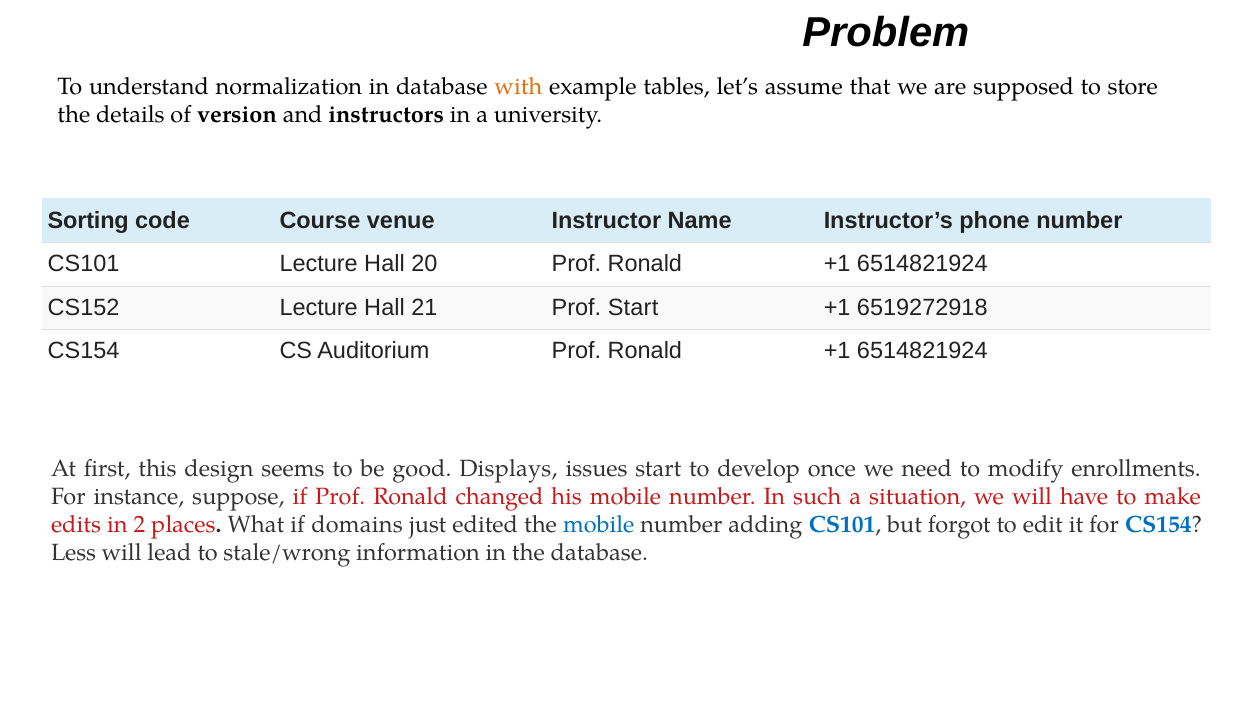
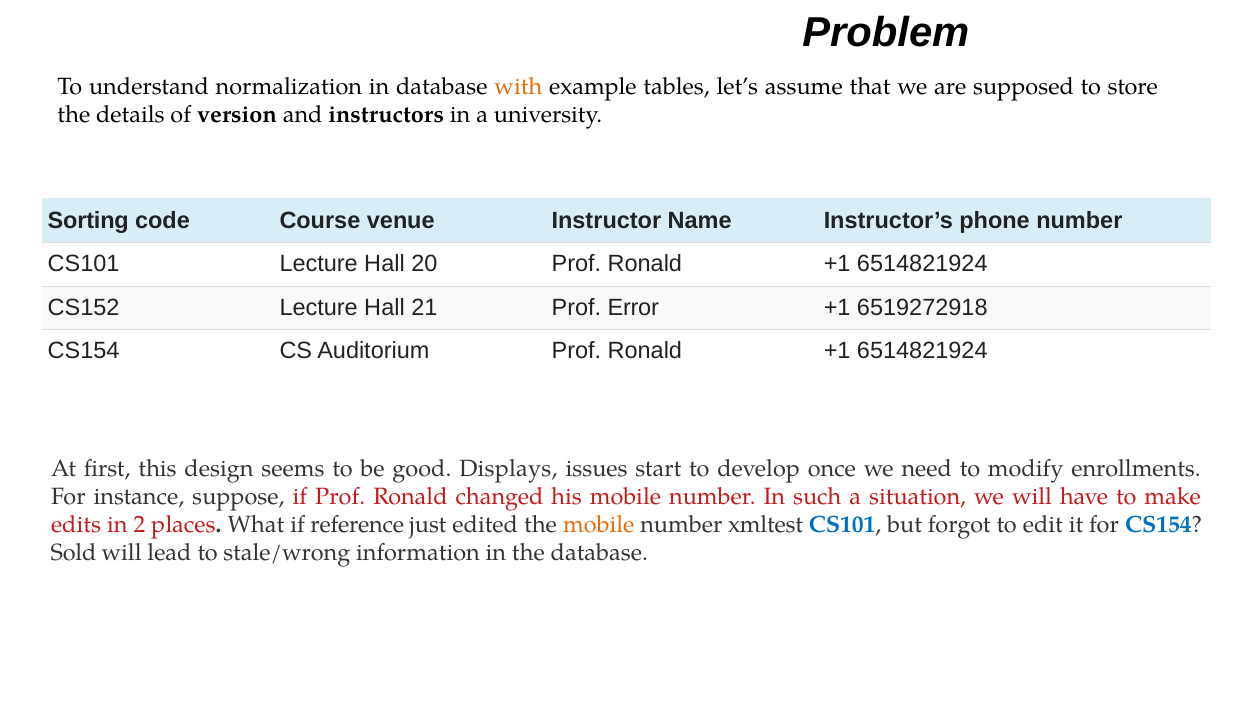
Prof Start: Start -> Error (633, 307)
domains: domains -> reference (357, 525)
mobile colour: blue -> orange (599, 525)
adding: adding -> xmltest (766, 525)
Less: Less -> Sold (74, 553)
